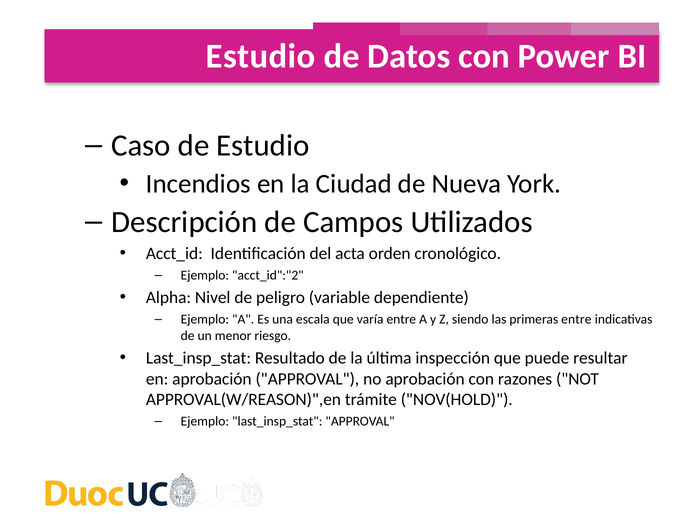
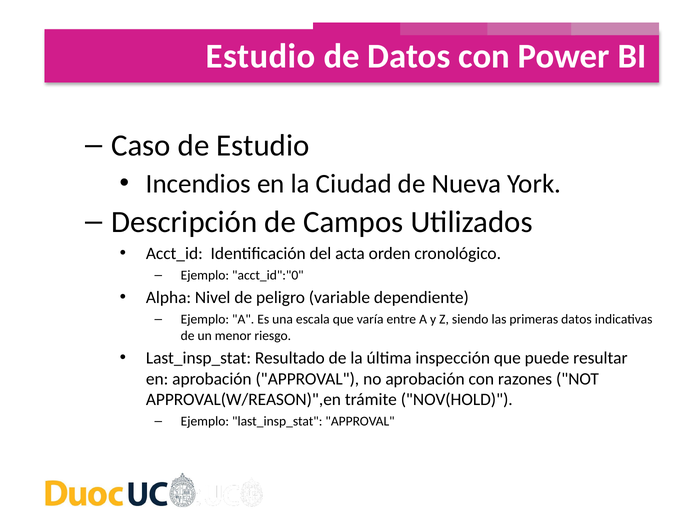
acct_id":"2: acct_id":"2 -> acct_id":"0 (268, 276)
primeras entre: entre -> datos (576, 320)
